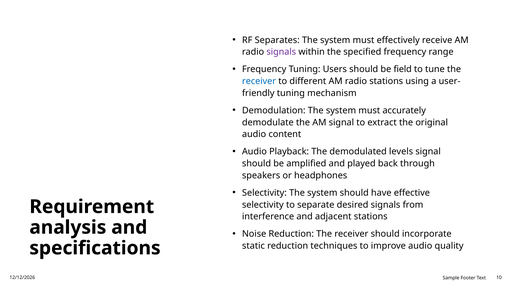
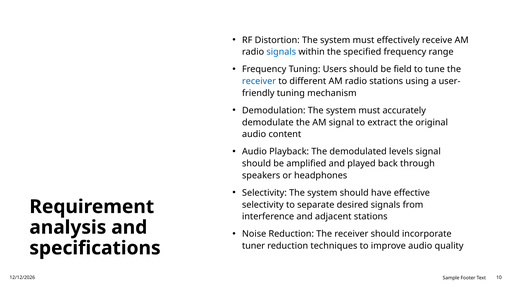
Separates: Separates -> Distortion (277, 40)
signals colour: purple -> blue (281, 52)
static: static -> tuner (254, 246)
